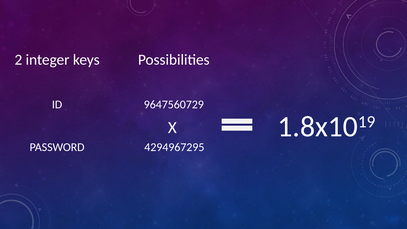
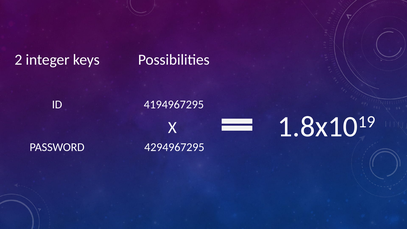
9647560729: 9647560729 -> 4194967295 (174, 104)
